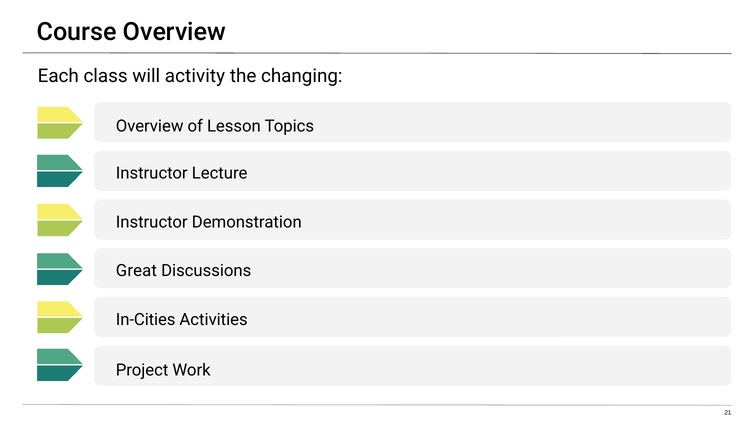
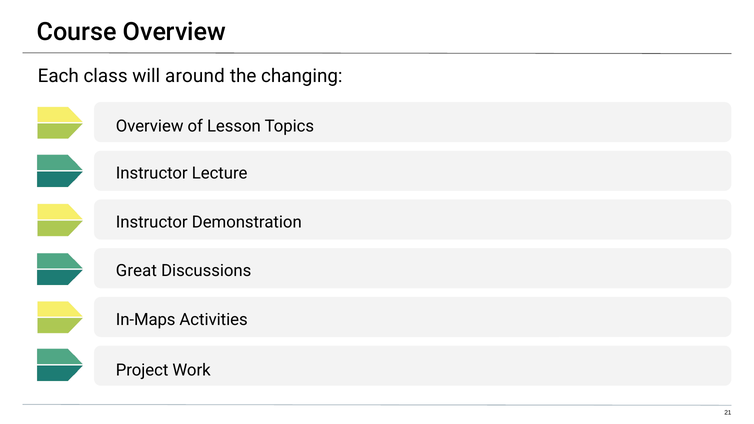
activity: activity -> around (195, 76)
In-Cities: In-Cities -> In-Maps (146, 320)
